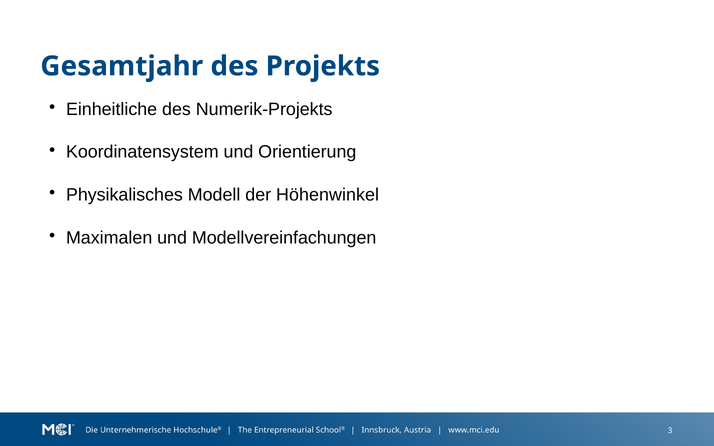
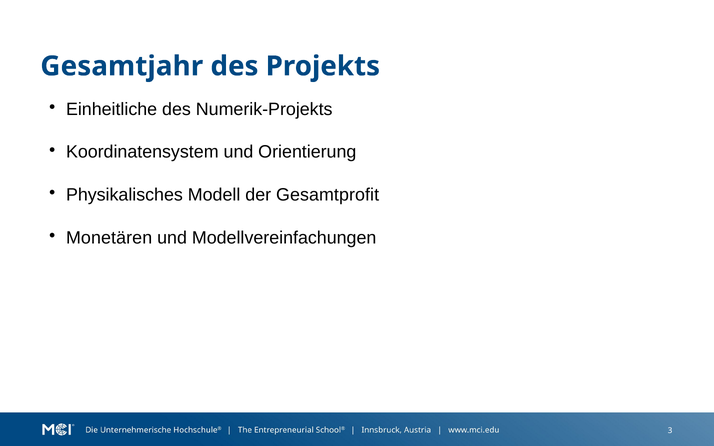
Höhenwinkel: Höhenwinkel -> Gesamtprofit (328, 195)
Maximalen: Maximalen -> Monetären (109, 238)
